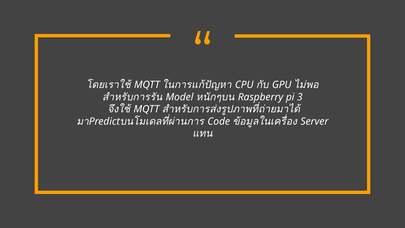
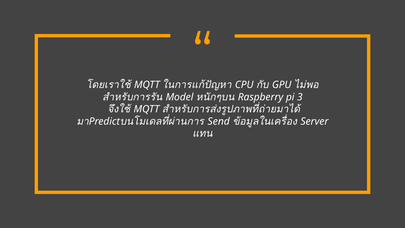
Code: Code -> Send (219, 121)
